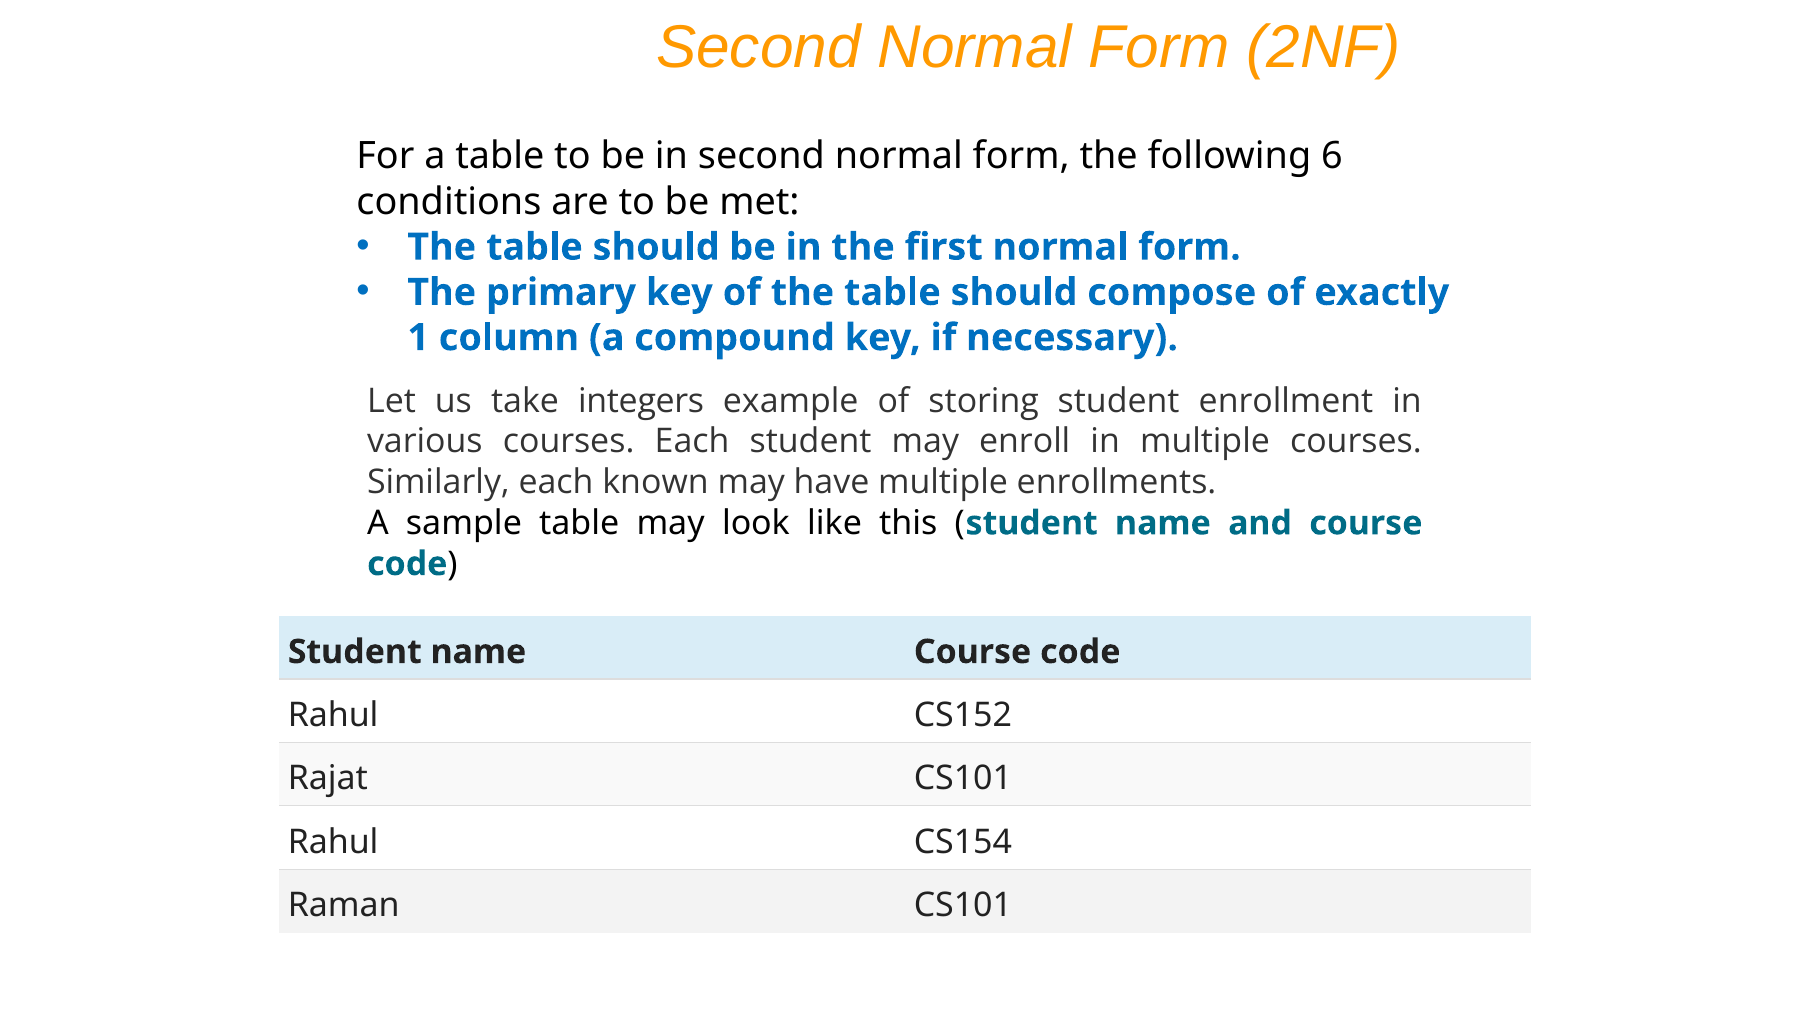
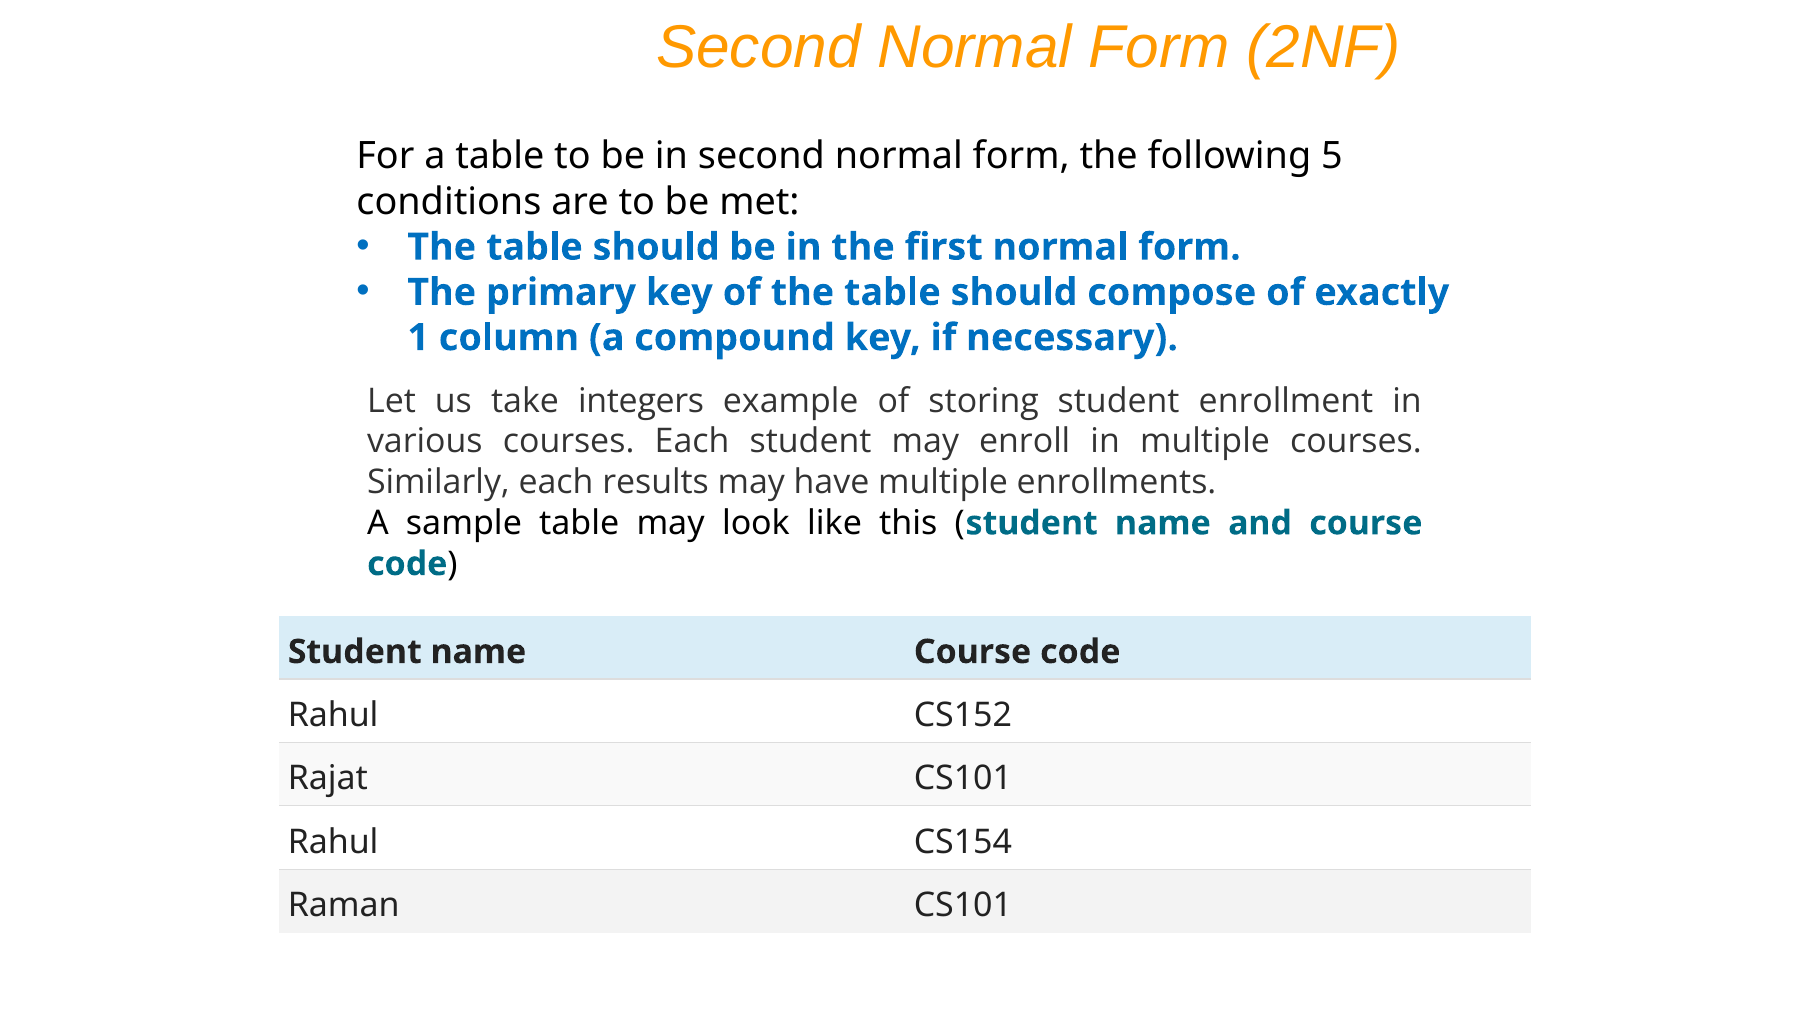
6: 6 -> 5 (1332, 156)
known: known -> results (656, 482)
